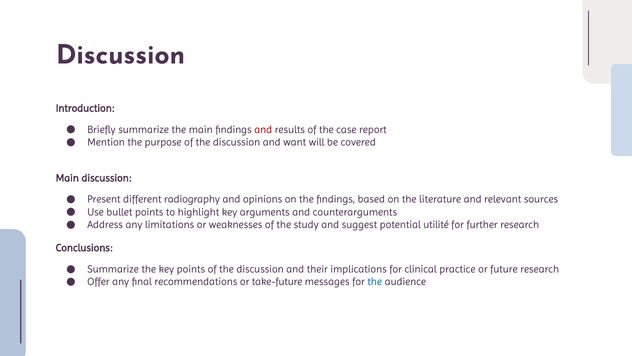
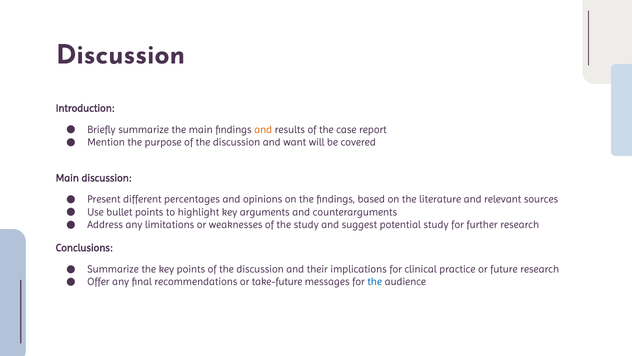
and colour: red -> orange (263, 129)
radiography: radiography -> percentages (192, 199)
potential utilité: utilité -> study (436, 224)
